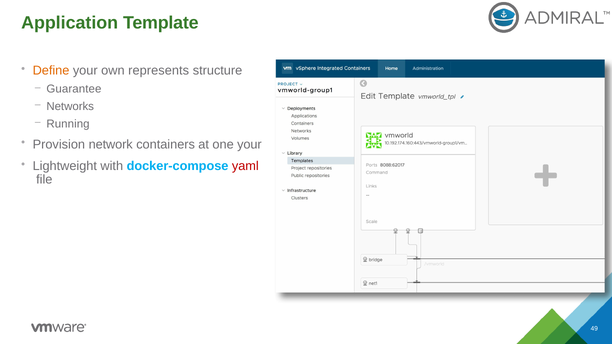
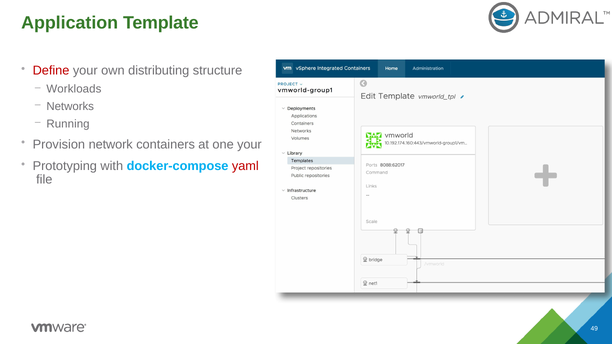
Define colour: orange -> red (51, 71)
represents: represents -> distributing (159, 71)
Guarantee: Guarantee -> Workloads (74, 89)
Lightweight: Lightweight -> Prototyping (65, 166)
